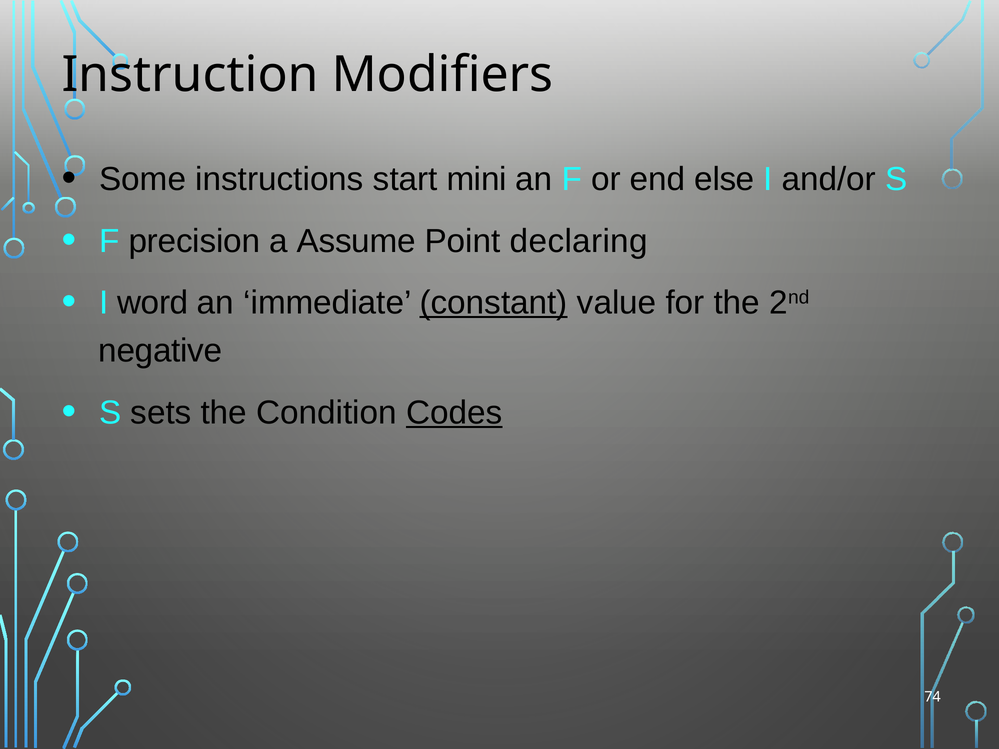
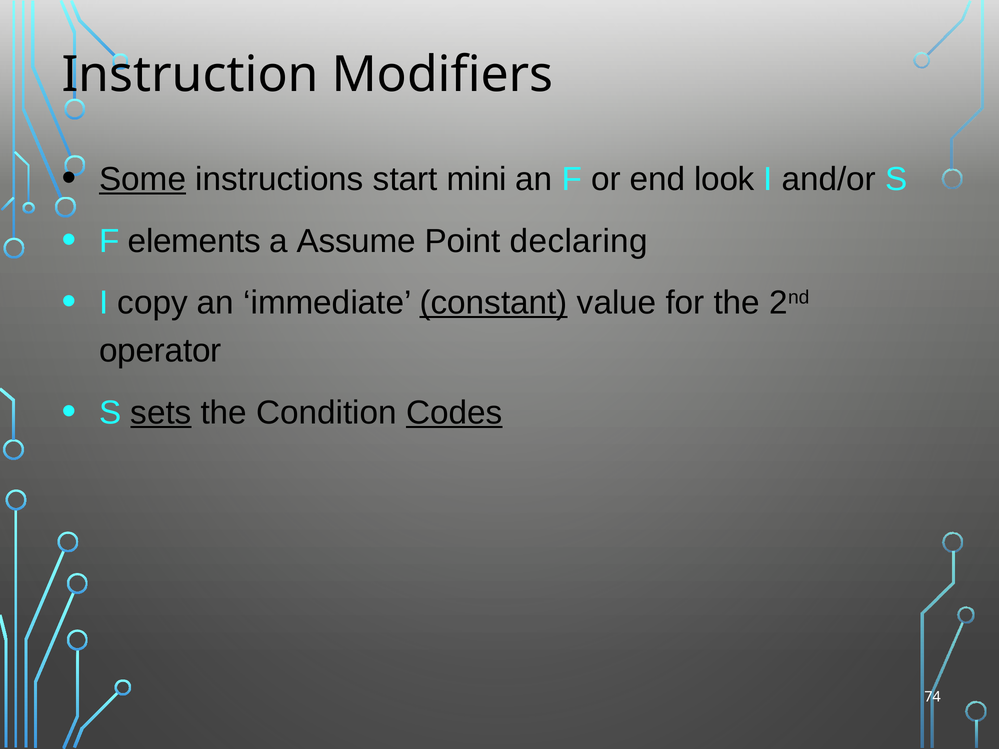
Some underline: none -> present (143, 179)
else: else -> look (724, 179)
precision: precision -> elements (194, 241)
word: word -> copy (153, 303)
negative: negative -> operator (160, 351)
sets underline: none -> present (161, 413)
